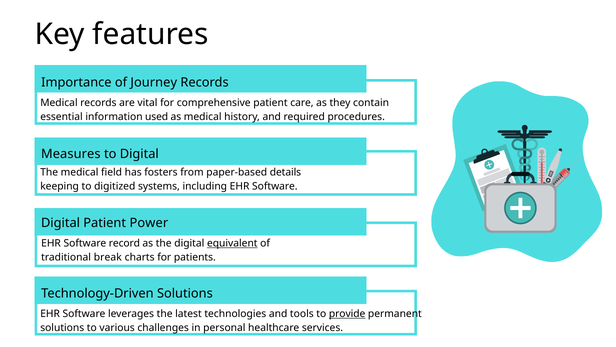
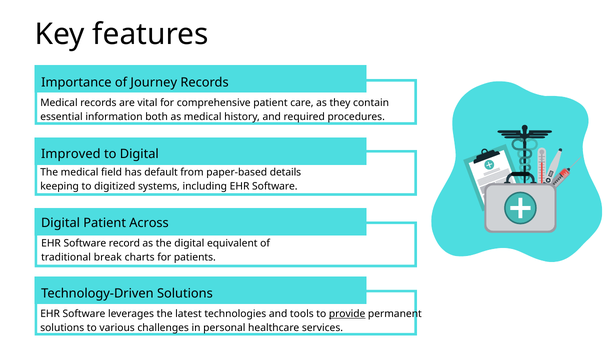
used: used -> both (157, 117)
Measures: Measures -> Improved (71, 154)
fosters: fosters -> default (161, 172)
Power: Power -> Across (149, 222)
equivalent underline: present -> none (232, 243)
